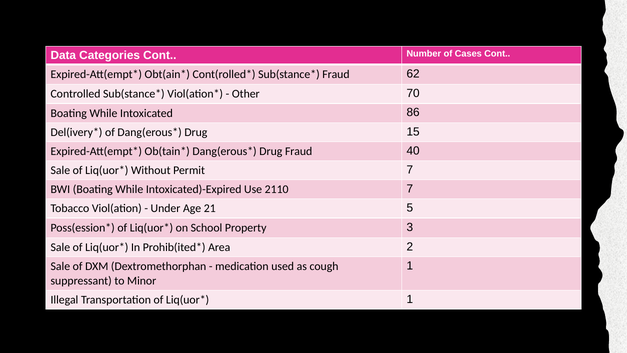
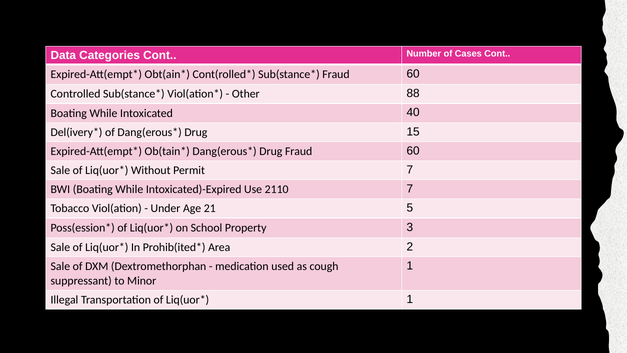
62: 62 -> 60 (413, 74)
70: 70 -> 88 (413, 93)
86: 86 -> 40 (413, 113)
Drug Fraud 40: 40 -> 60 (413, 151)
